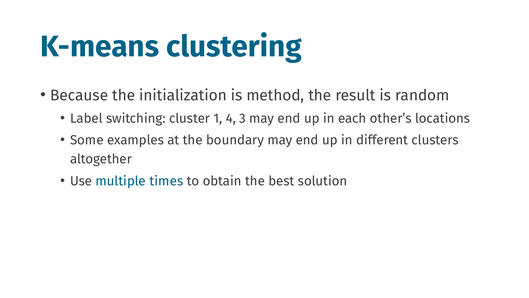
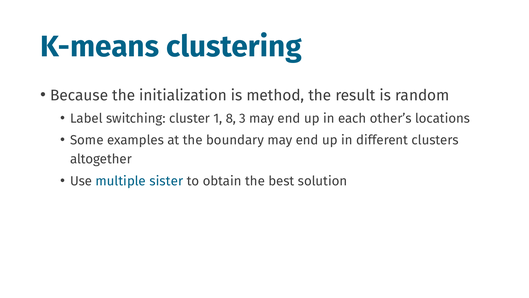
4: 4 -> 8 (231, 118)
times: times -> sister (166, 181)
